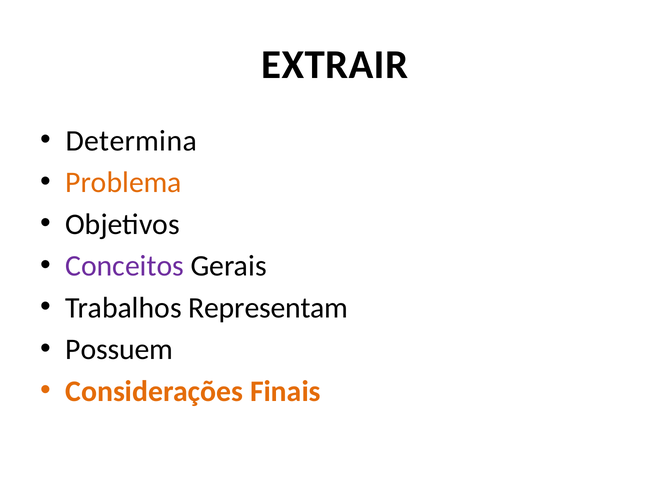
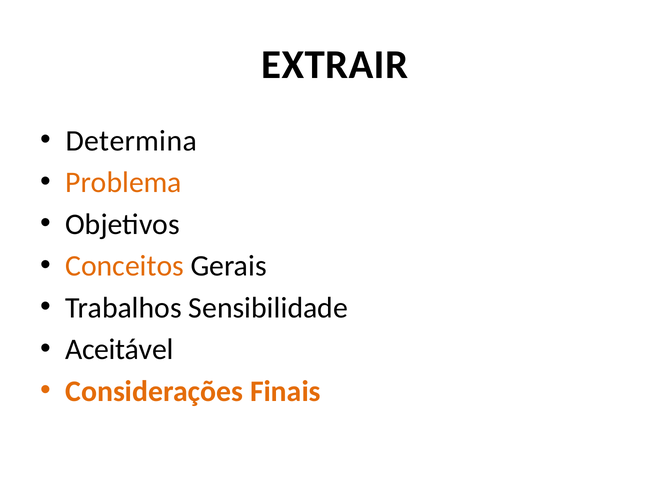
Conceitos colour: purple -> orange (125, 266)
Representam: Representam -> Sensibilidade (268, 307)
Possuem: Possuem -> Aceitável (119, 349)
